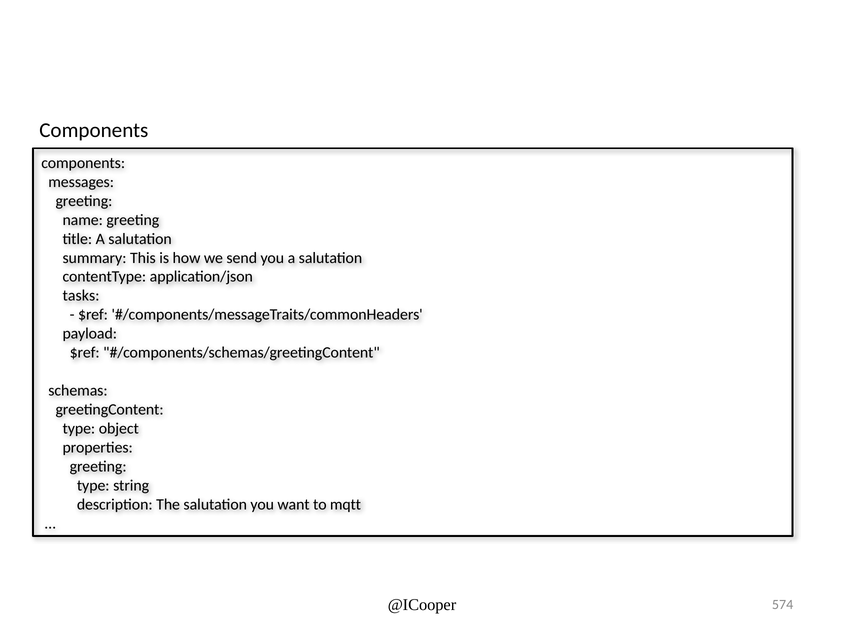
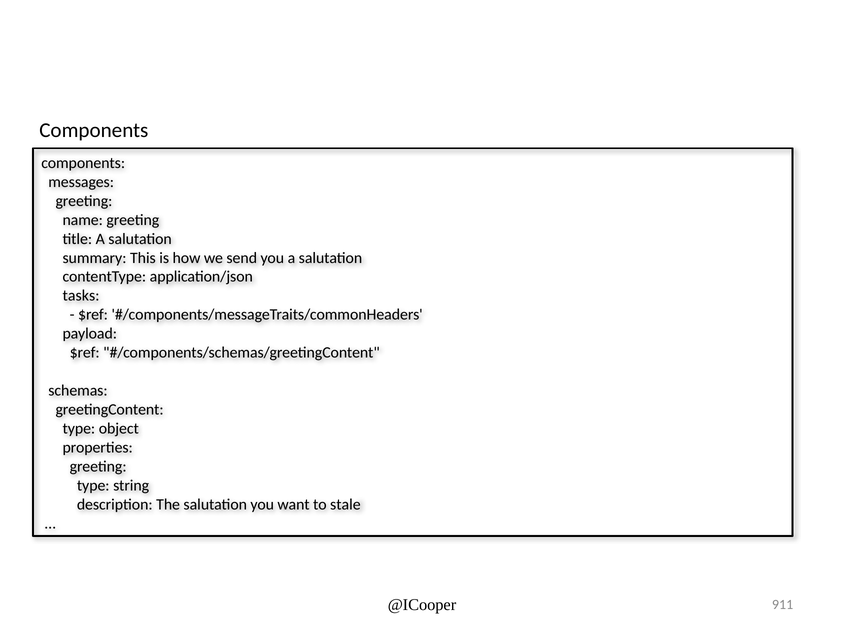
mqtt: mqtt -> stale (345, 504)
574: 574 -> 911 (783, 604)
